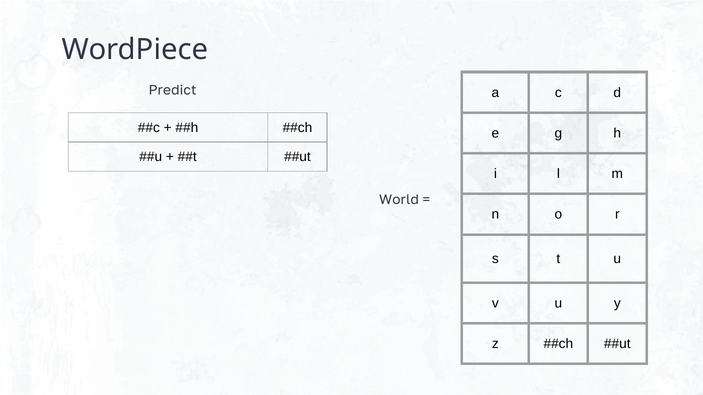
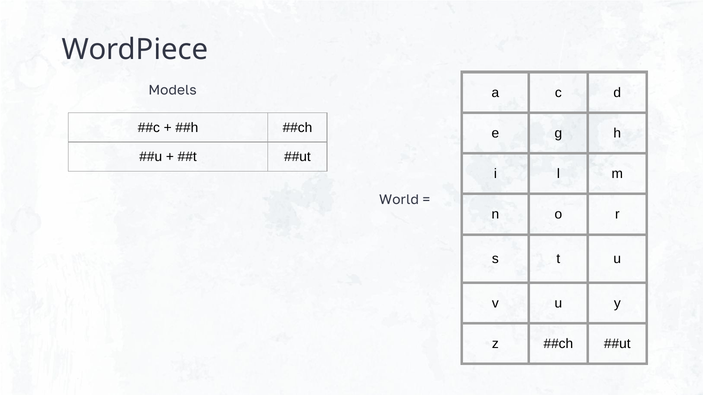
Predict: Predict -> Models (173, 90)
